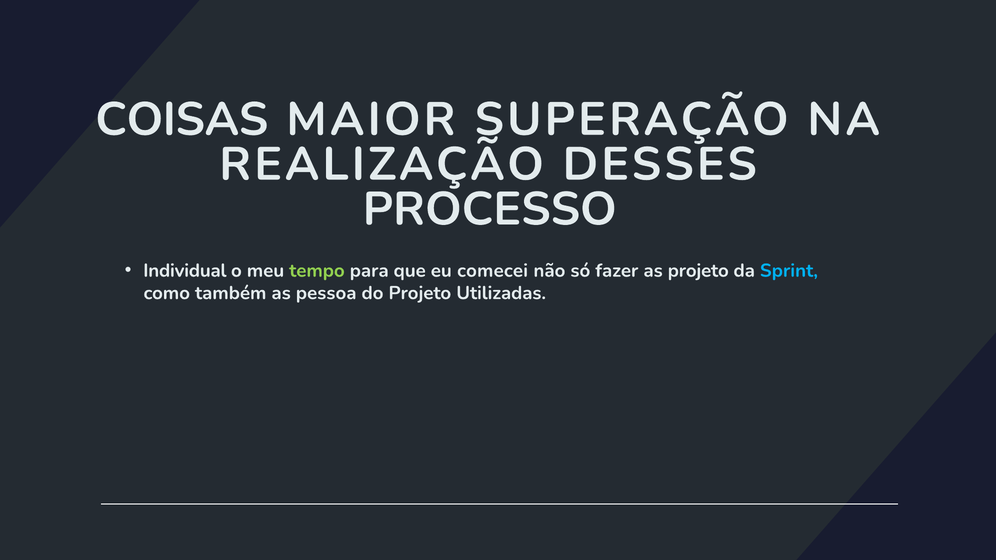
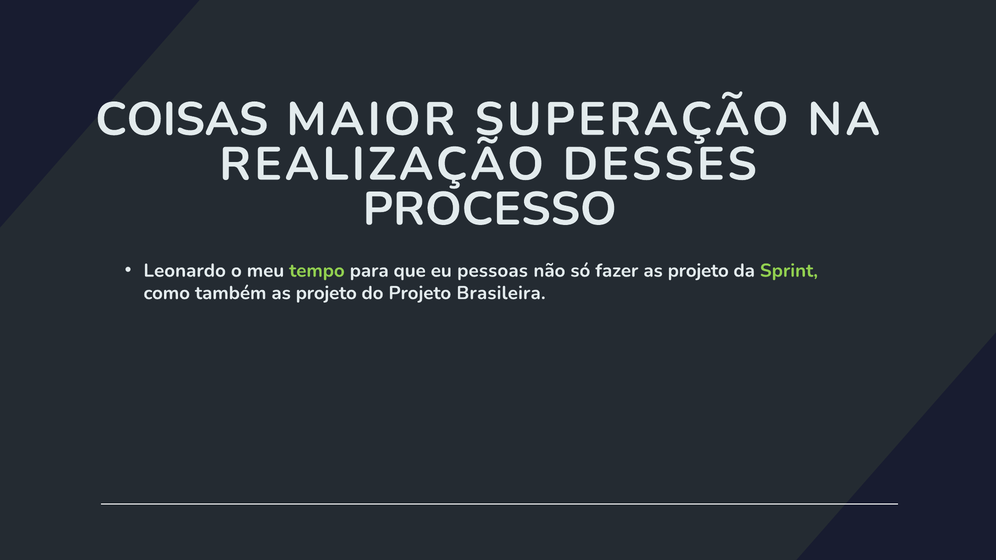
Individual: Individual -> Leonardo (185, 271)
comecei: comecei -> pessoas (493, 271)
Sprint colour: light blue -> light green (789, 271)
também as pessoa: pessoa -> projeto (326, 293)
Utilizadas: Utilizadas -> Brasileira (501, 293)
